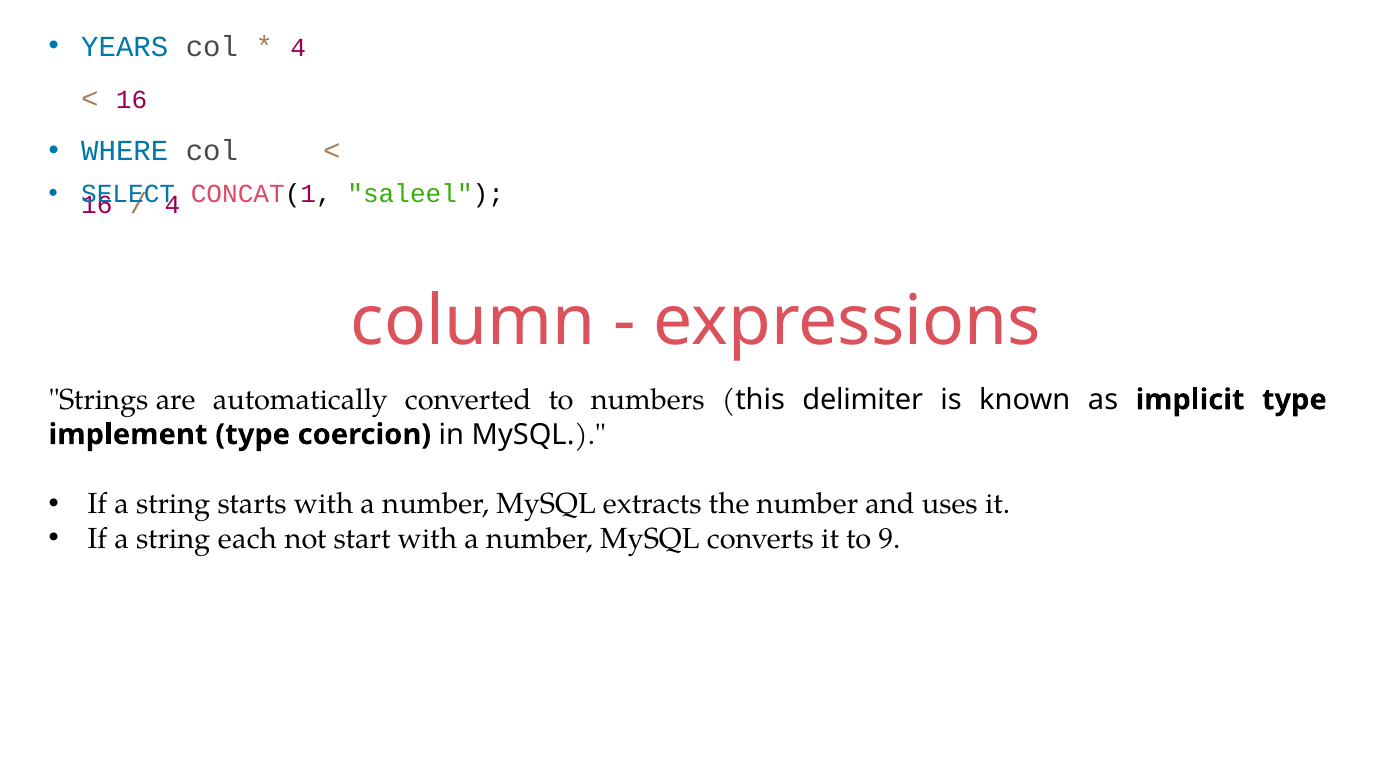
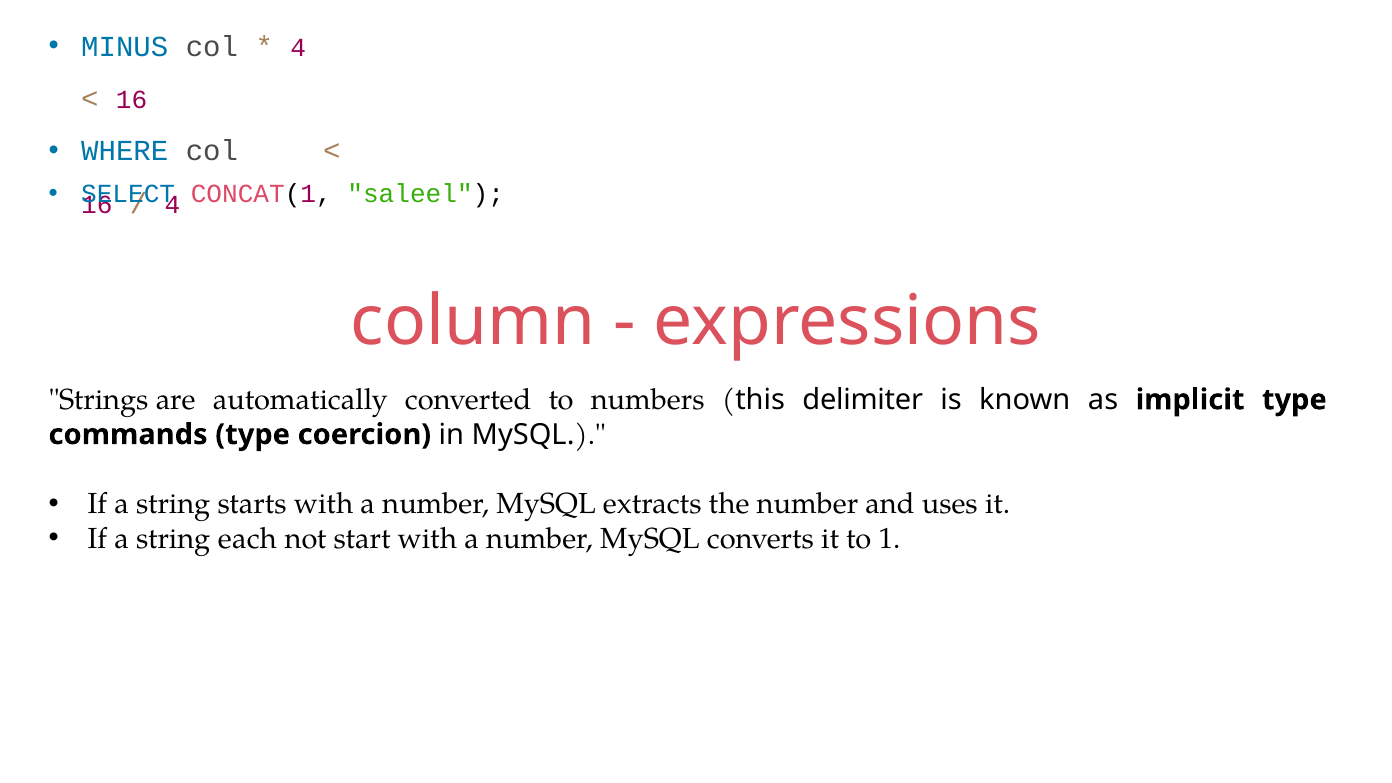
YEARS: YEARS -> MINUS (125, 47)
implement: implement -> commands (128, 435)
9: 9 -> 1 (889, 539)
